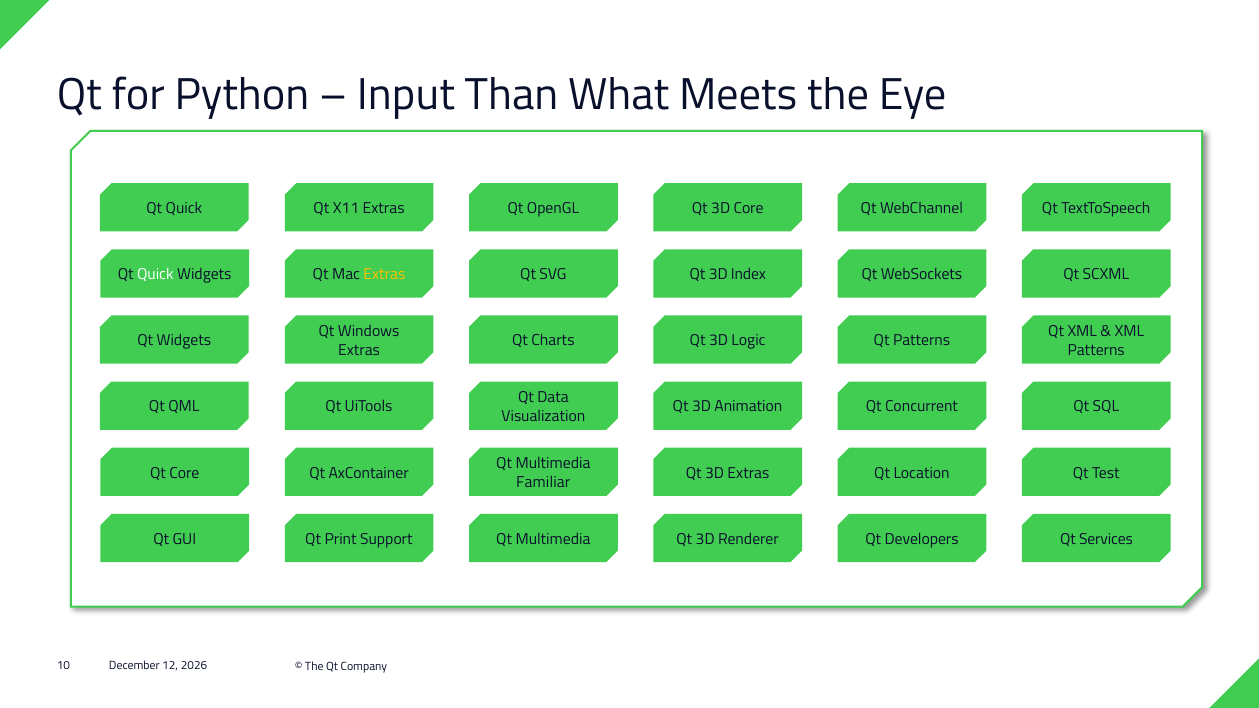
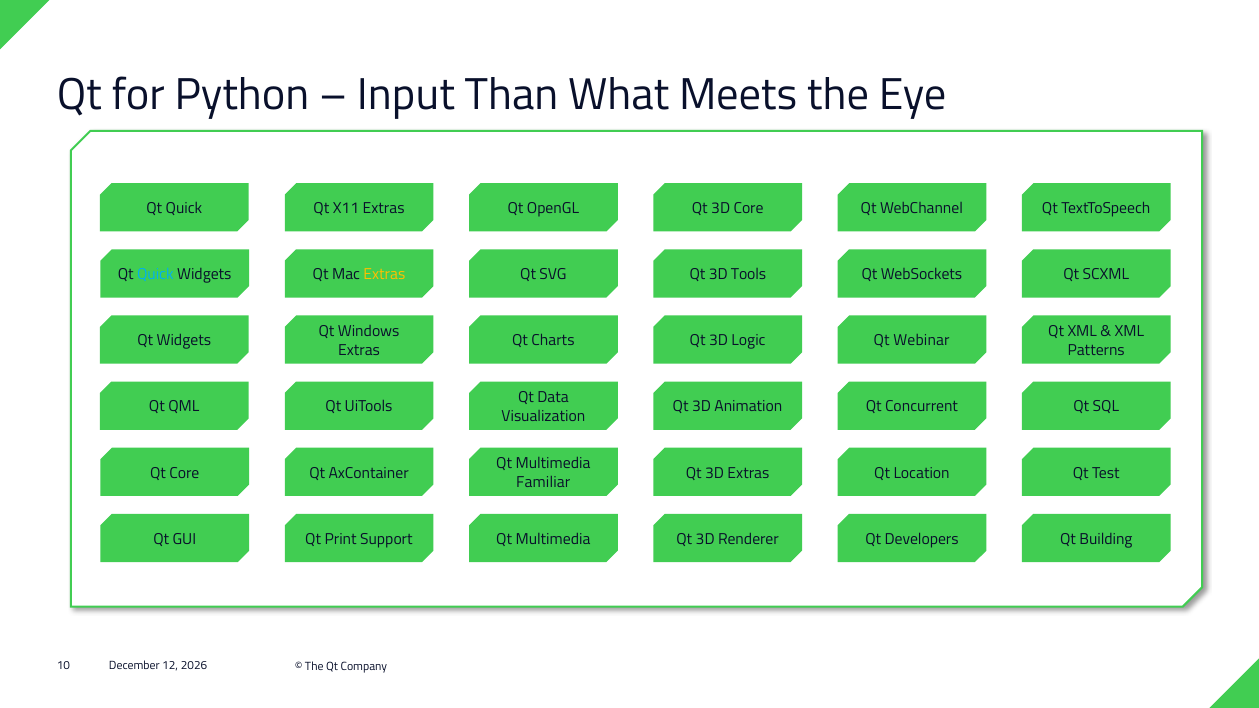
Quick colour: white -> light blue (155, 275)
Index: Index -> Tools (749, 275)
Qt Patterns: Patterns -> Webinar (922, 341)
Services: Services -> Building (1106, 539)
